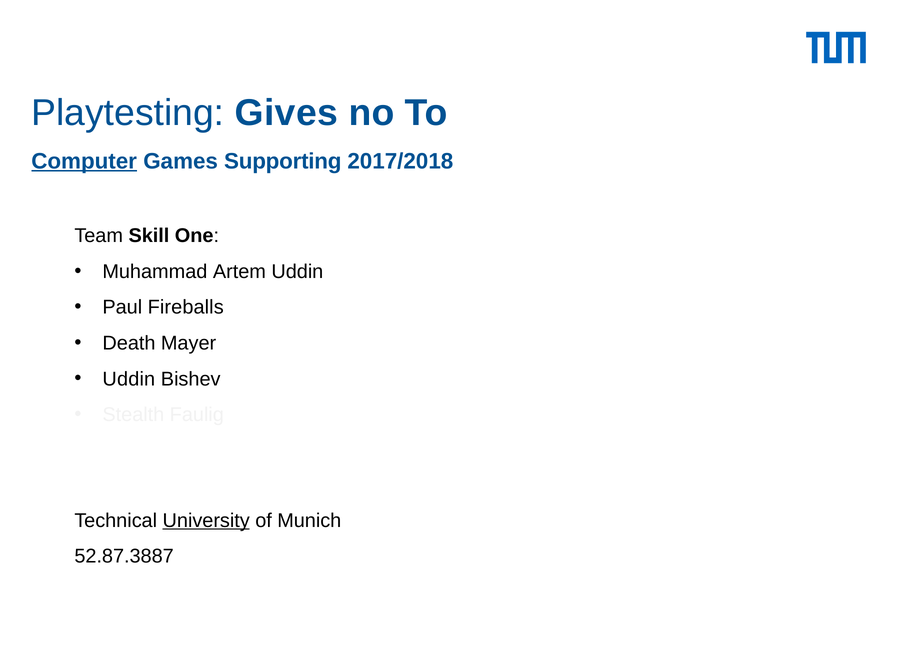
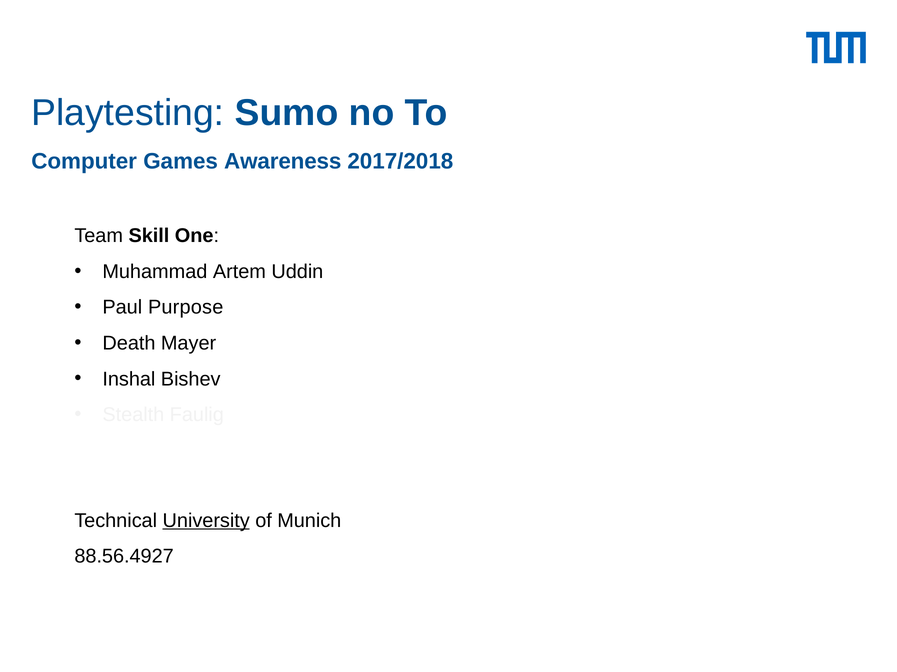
Gives: Gives -> Sumo (287, 113)
Computer underline: present -> none (84, 161)
Supporting: Supporting -> Awareness (283, 161)
Fireballs: Fireballs -> Purpose (186, 308)
Uddin: Uddin -> Inshal (129, 379)
52.87.3887: 52.87.3887 -> 88.56.4927 (124, 557)
